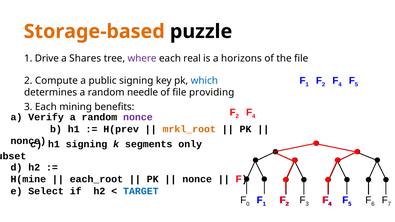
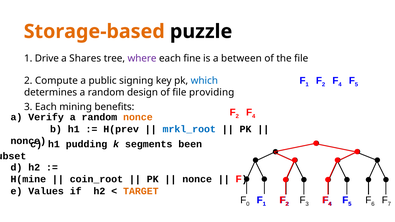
real: real -> fine (192, 58)
horizons: horizons -> between (241, 58)
needle: needle -> design (143, 92)
nonce colour: purple -> orange (138, 117)
mrkl_root colour: orange -> blue (189, 129)
h1 signing: signing -> pudding (87, 144)
only: only -> been (190, 144)
each_root: each_root -> coin_root (96, 179)
Select: Select -> Values (46, 191)
TARGET colour: blue -> orange (141, 191)
